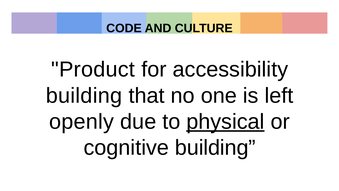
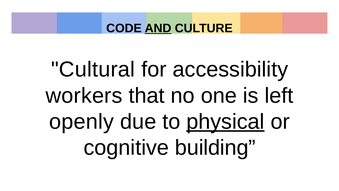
AND underline: none -> present (158, 28)
Product: Product -> Cultural (93, 69)
building: building -> workers (84, 95)
